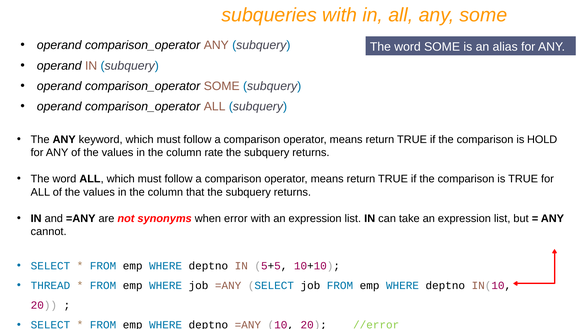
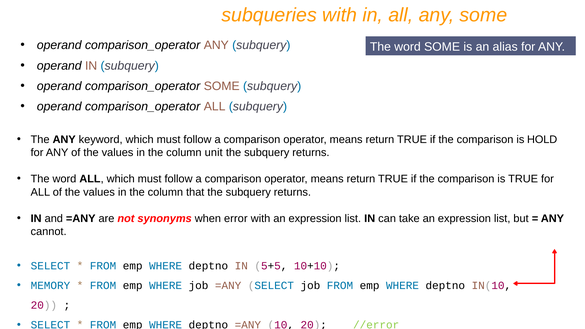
rate: rate -> unit (214, 153)
THREAD: THREAD -> MEMORY (50, 286)
